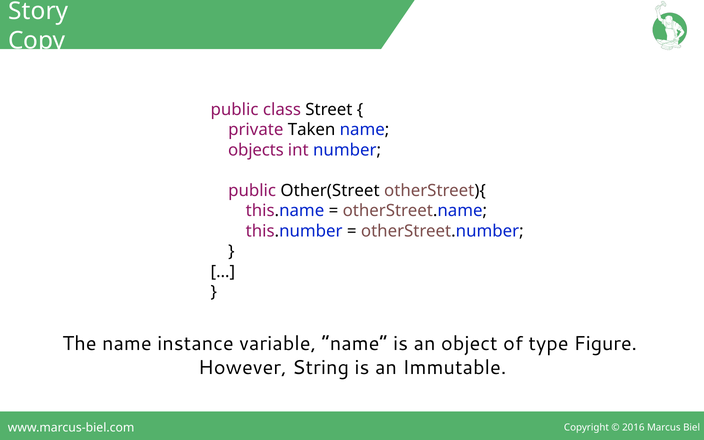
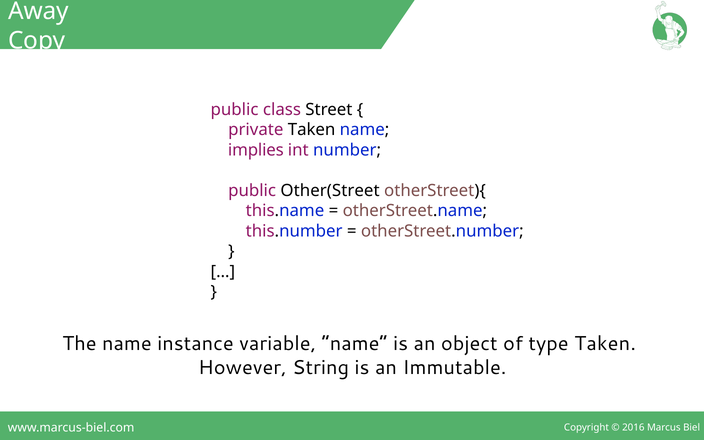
Story: Story -> Away (38, 11)
objects: objects -> implies (256, 150)
type Figure: Figure -> Taken (605, 344)
